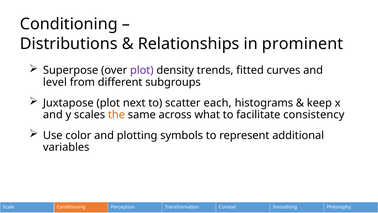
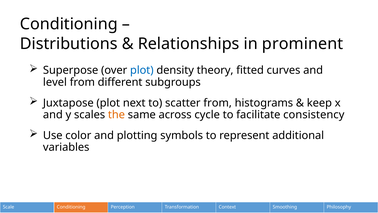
plot colour: purple -> blue (142, 70)
trends: trends -> theory (215, 70)
scatter each: each -> from (218, 103)
what: what -> cycle (207, 115)
